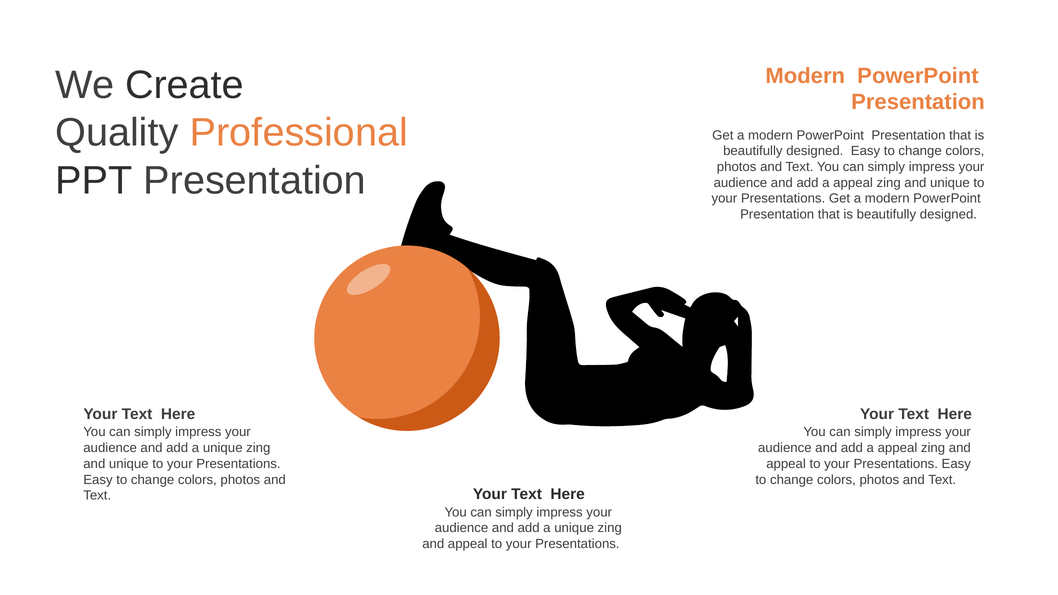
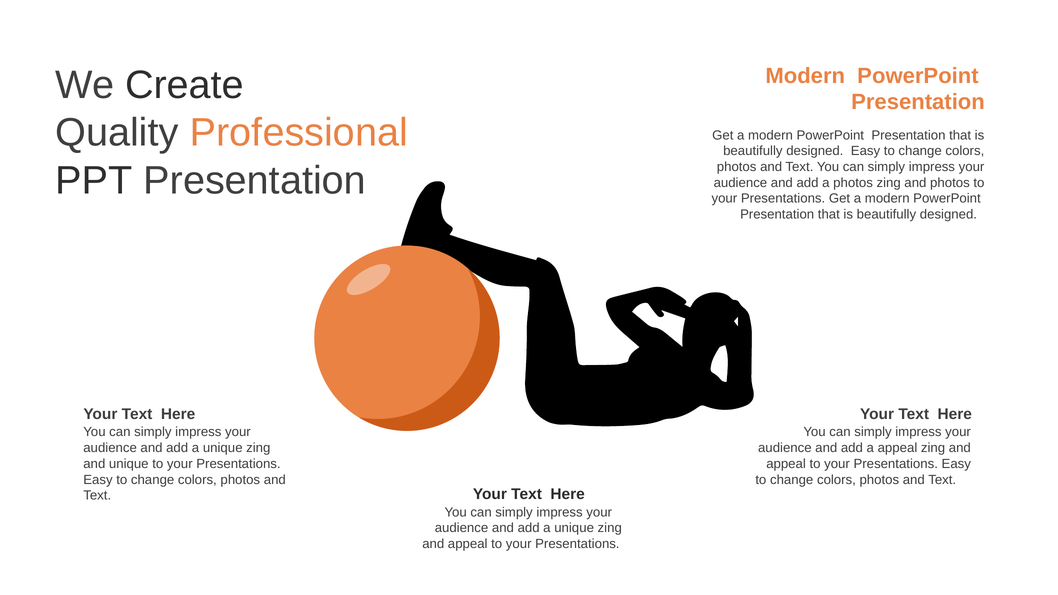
appeal: appeal -> photos (853, 183)
unique: unique -> photos (950, 183)
